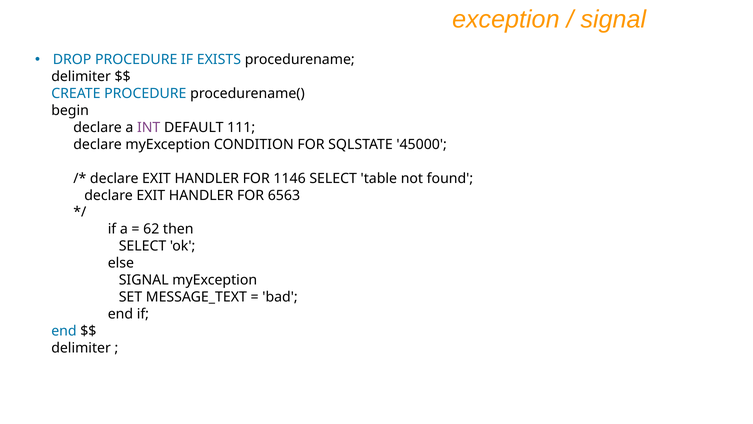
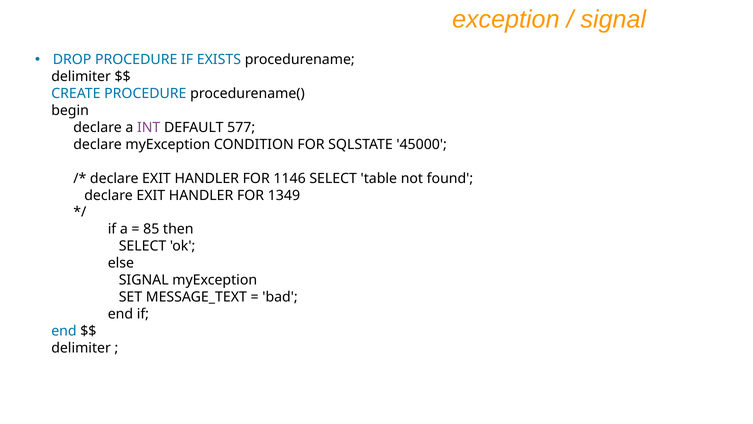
111: 111 -> 577 (241, 127)
6563: 6563 -> 1349 (284, 195)
62: 62 -> 85 (151, 229)
